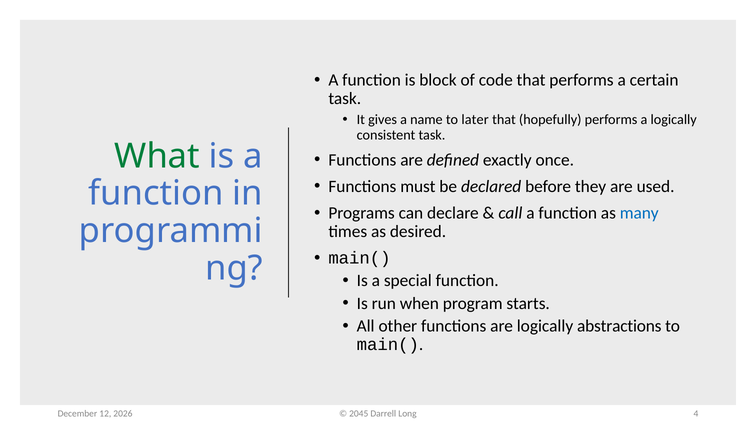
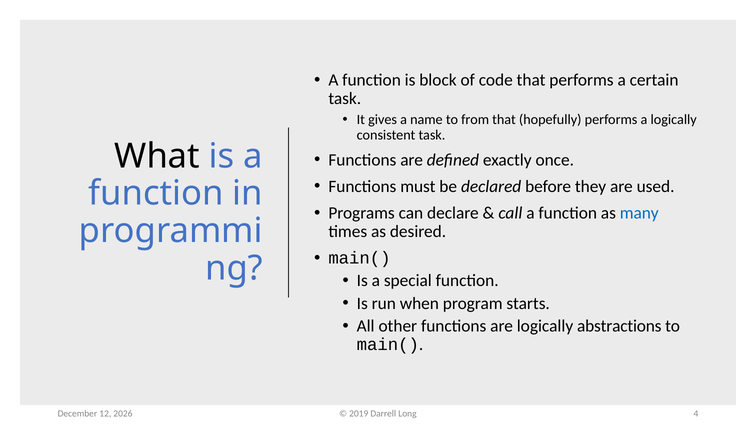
later: later -> from (475, 120)
What colour: green -> black (157, 156)
2045: 2045 -> 2019 (359, 414)
